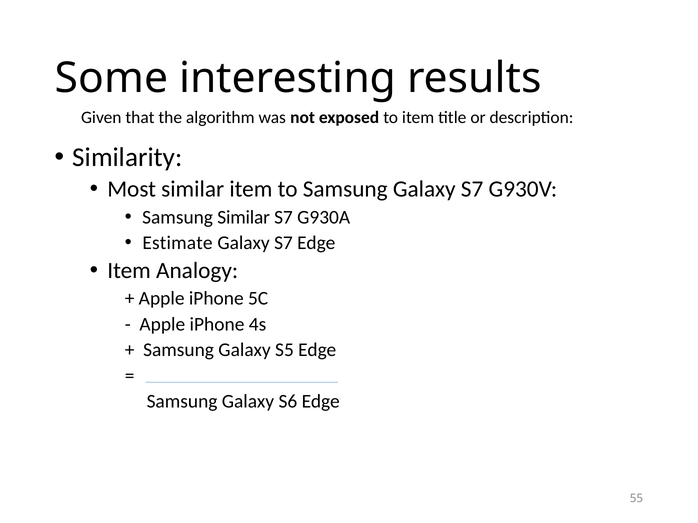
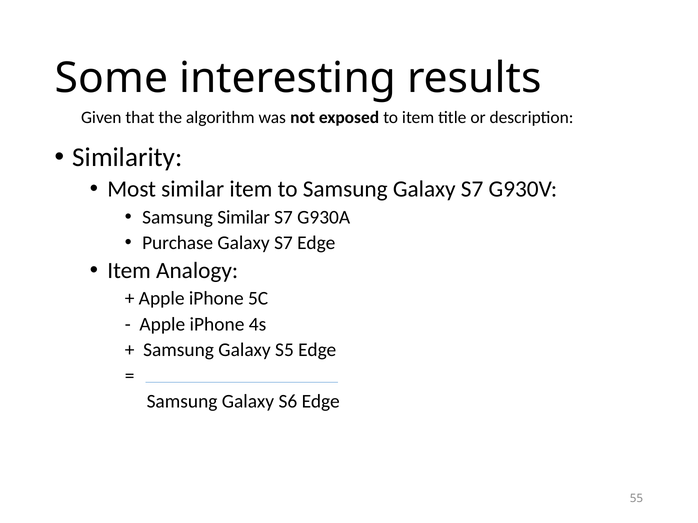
Estimate: Estimate -> Purchase (178, 243)
